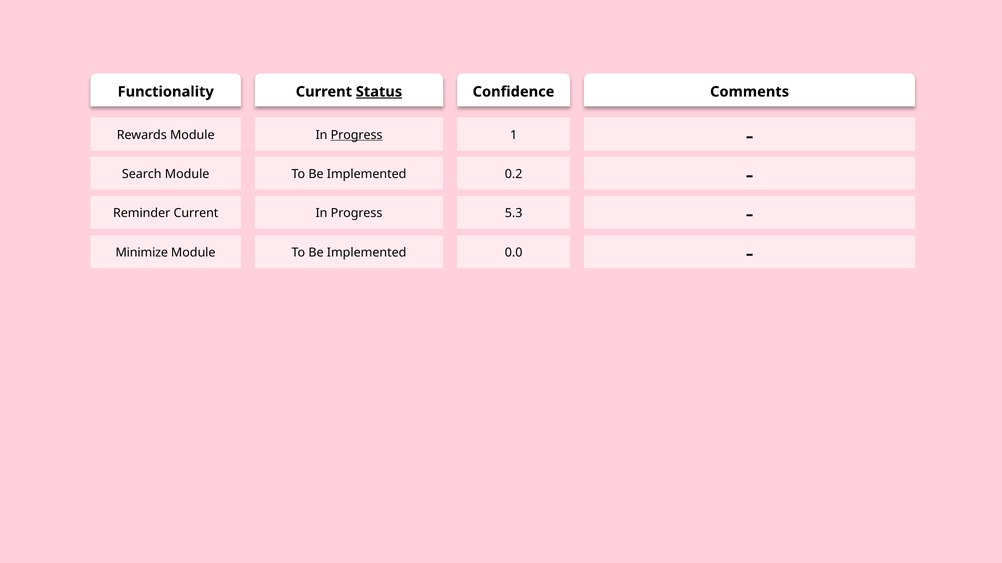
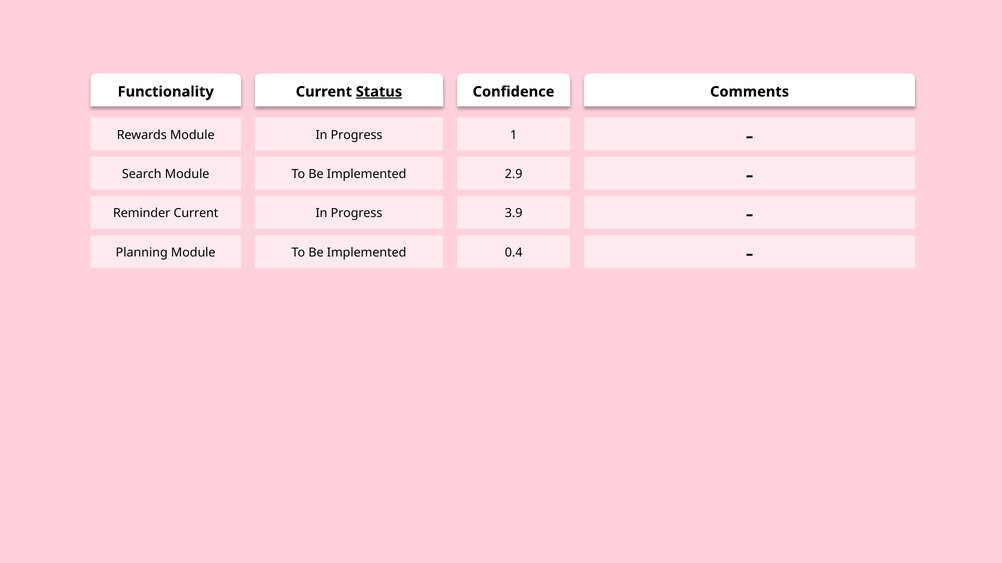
Progress underline: present -> none (357, 135)
0.2: 0.2 -> 2.9 (514, 174)
5.3: 5.3 -> 3.9 (514, 214)
Minimize: Minimize -> Planning (142, 253)
0.0: 0.0 -> 0.4 (514, 253)
